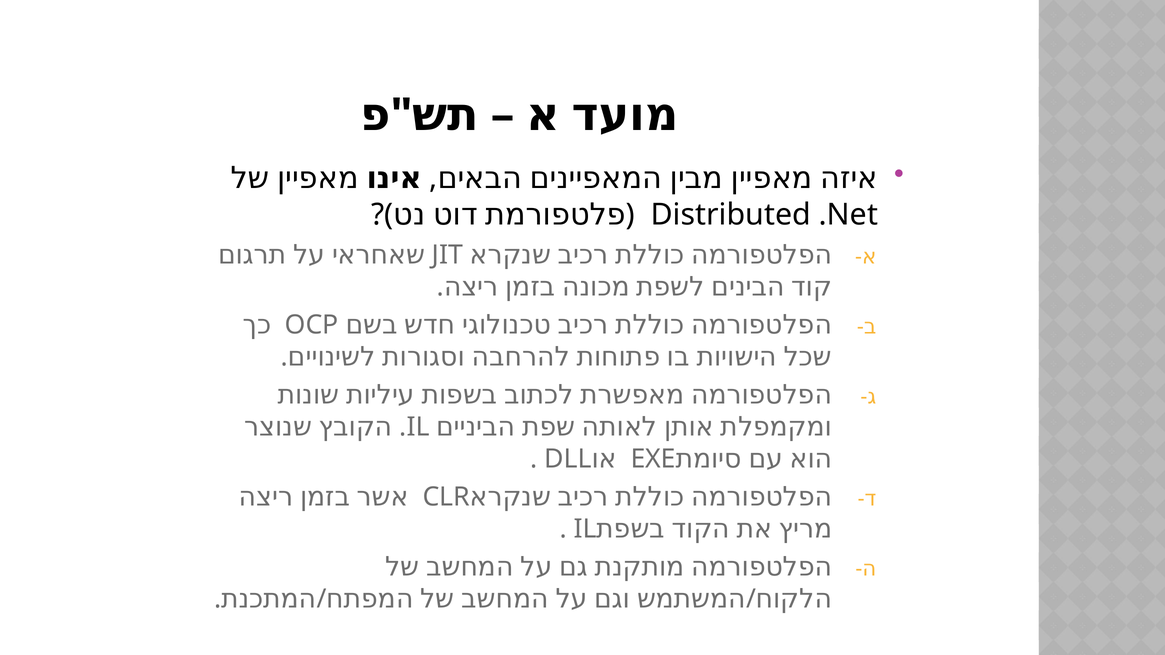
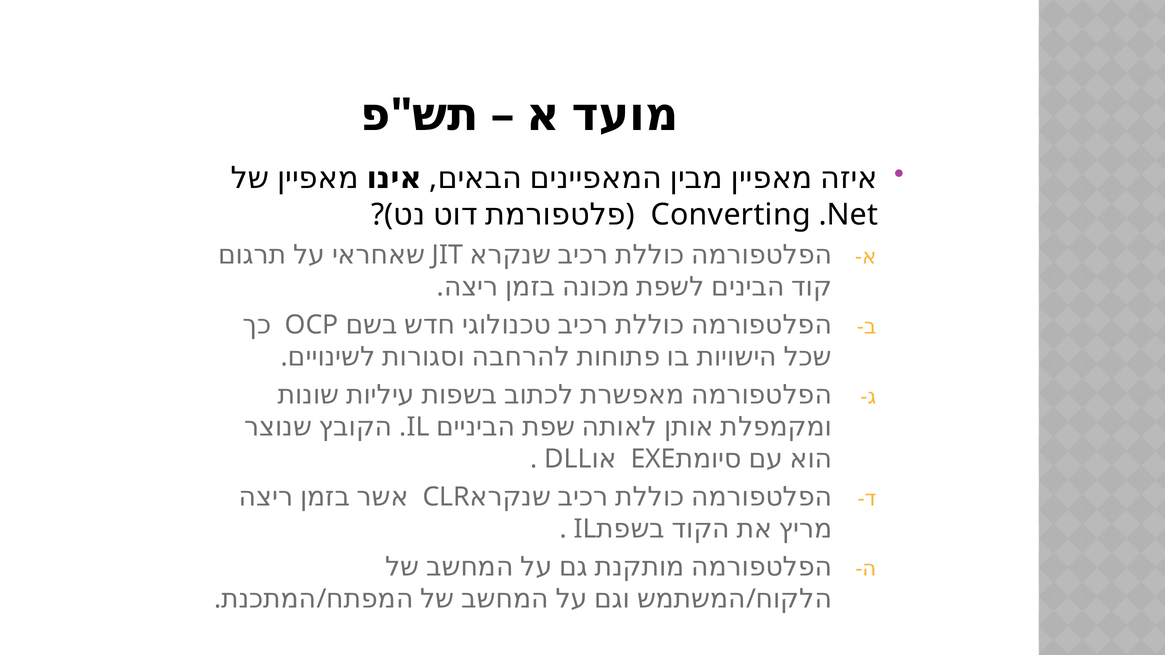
Distributed: Distributed -> Converting (731, 215)
